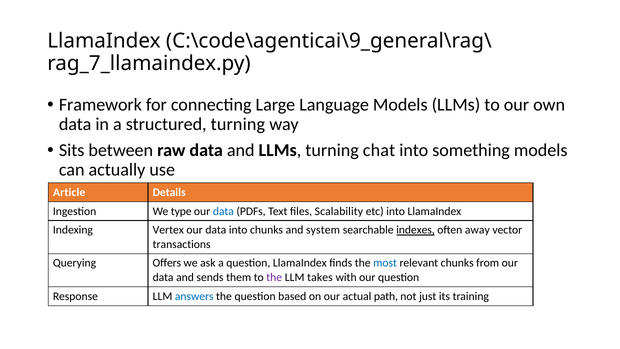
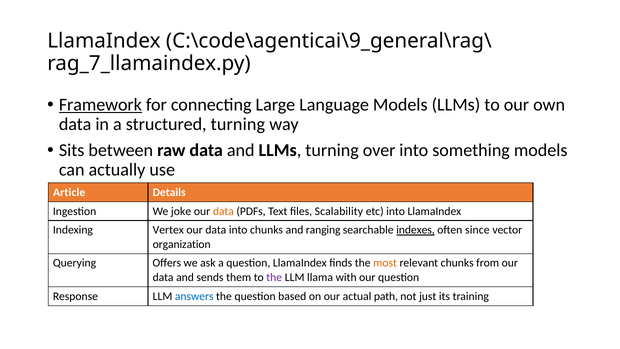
Framework underline: none -> present (100, 105)
chat: chat -> over (379, 150)
type: type -> joke (181, 211)
data colour: blue -> orange (223, 211)
system: system -> ranging (323, 230)
away: away -> since (477, 230)
transactions: transactions -> organization (182, 244)
most colour: blue -> orange (385, 263)
takes: takes -> llama (320, 277)
